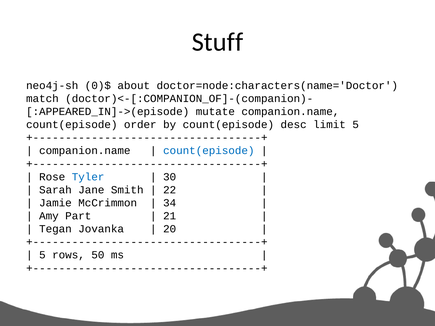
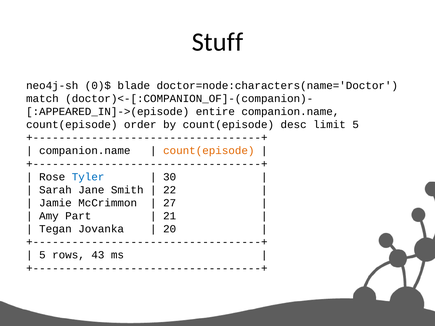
about: about -> blade (134, 86)
mutate: mutate -> entire (215, 112)
count(episode colour: blue -> orange (209, 151)
34: 34 -> 27 (170, 203)
50: 50 -> 43 (98, 255)
